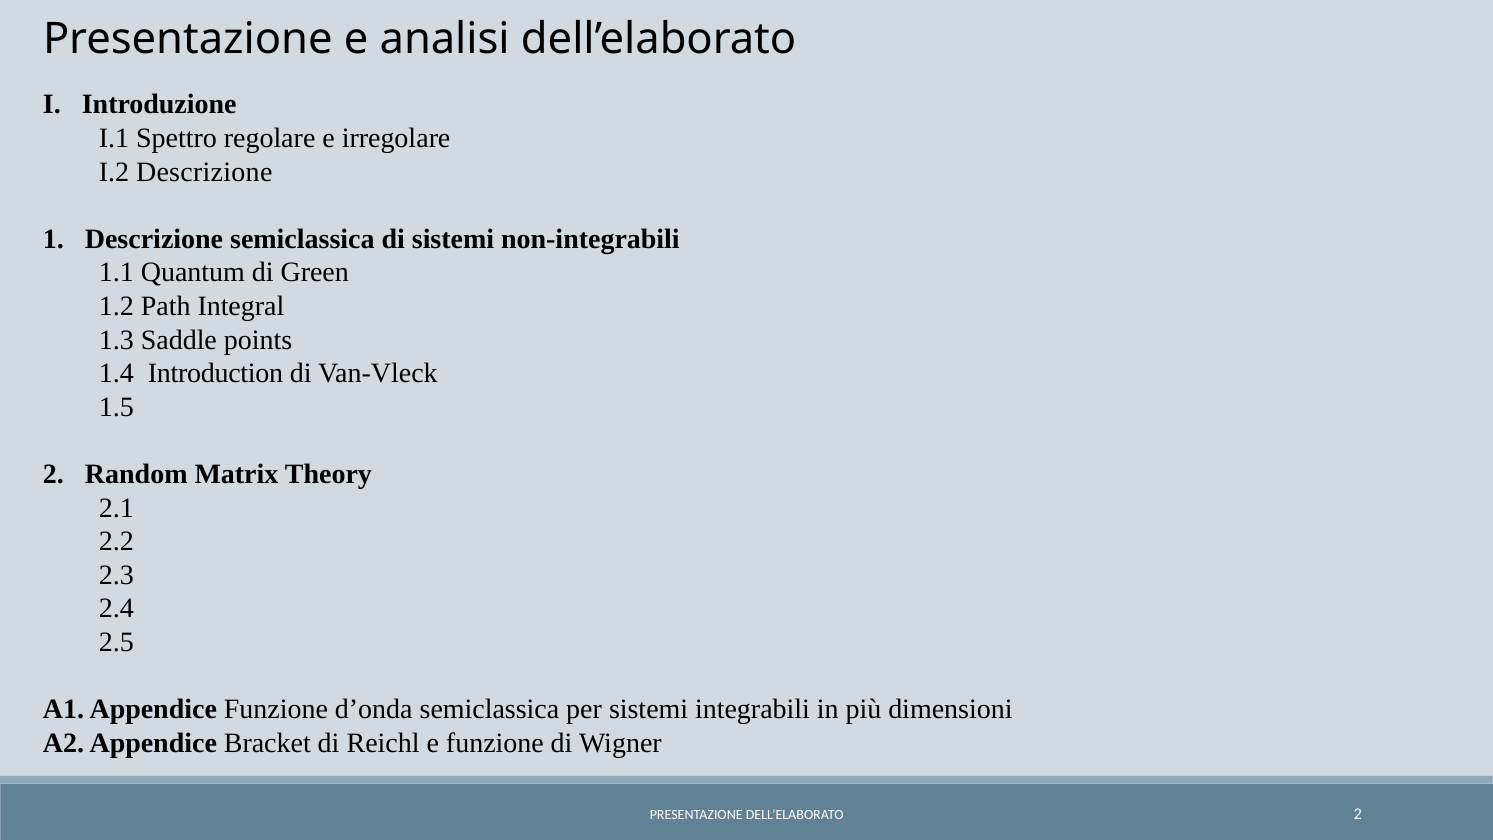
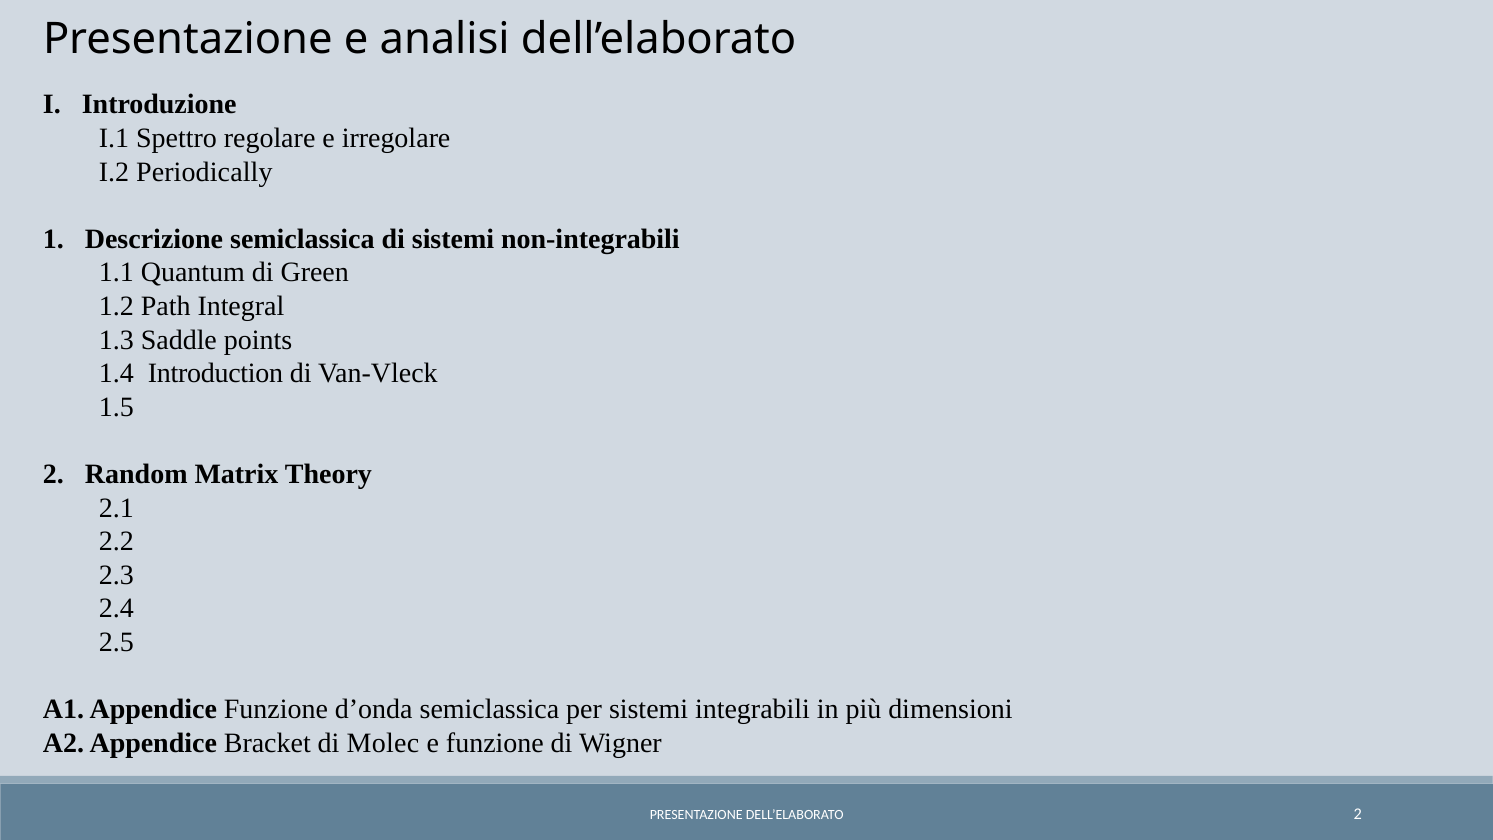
I.2 Descrizione: Descrizione -> Periodically (204, 172)
Reichl: Reichl -> Molec (383, 743)
